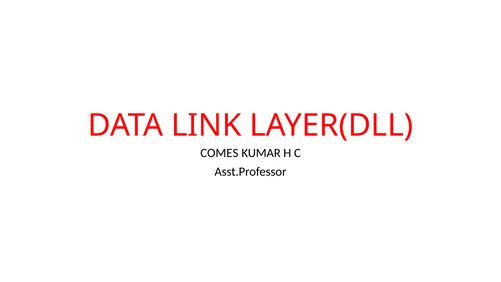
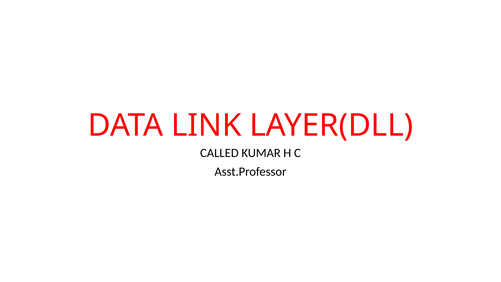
COMES: COMES -> CALLED (219, 153)
